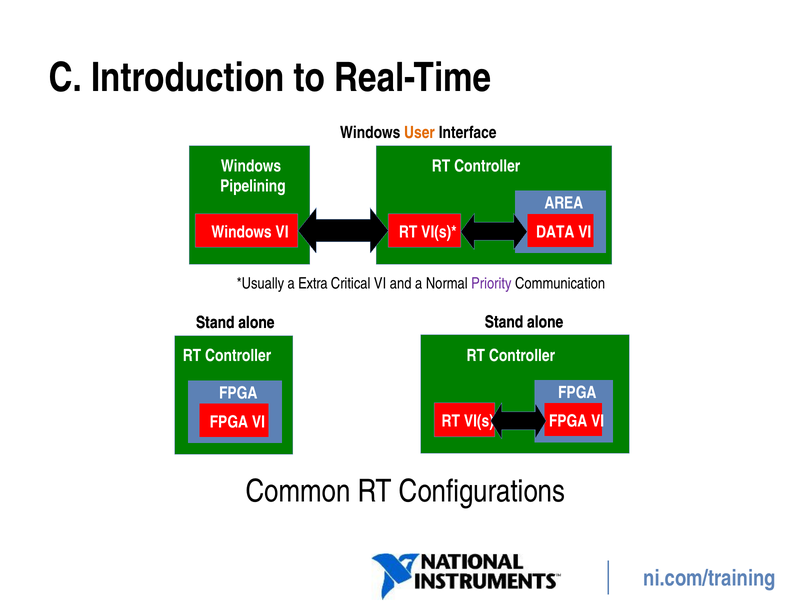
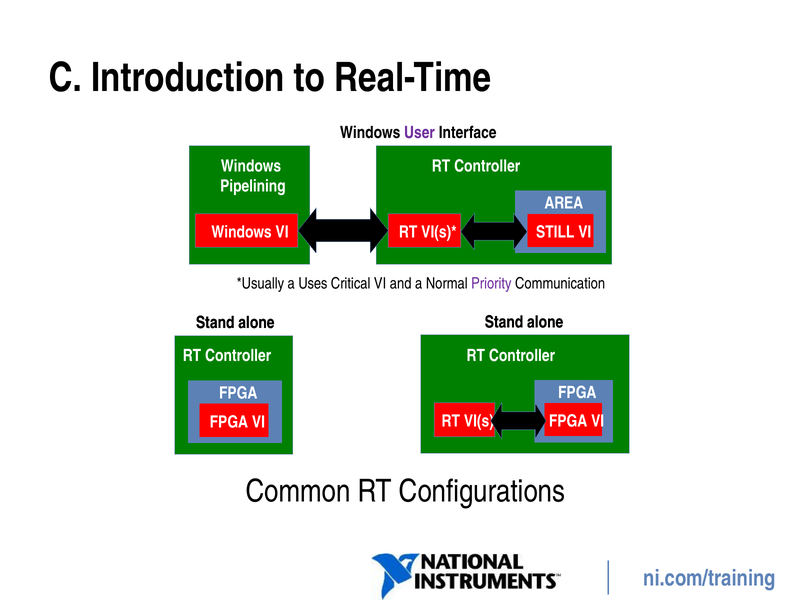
User colour: orange -> purple (419, 133)
DATA: DATA -> STILL (555, 232)
Extra: Extra -> Uses (313, 284)
